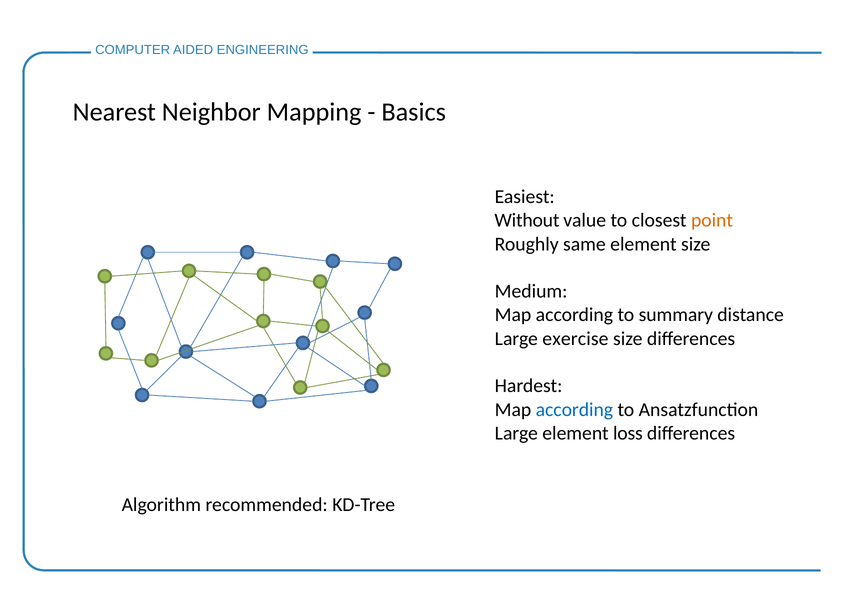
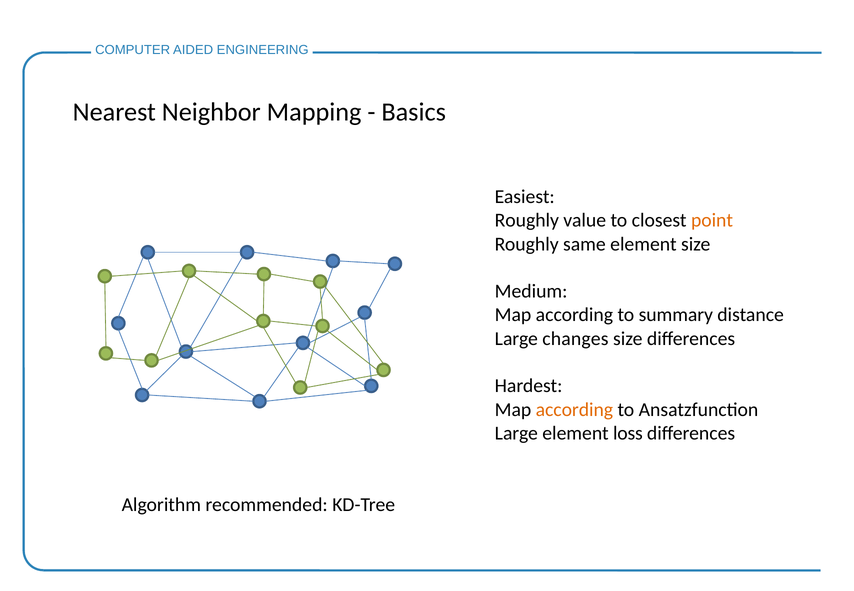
Without: Without -> Roughly (527, 220)
exercise: exercise -> changes (575, 339)
according colour: blue -> orange (574, 410)
